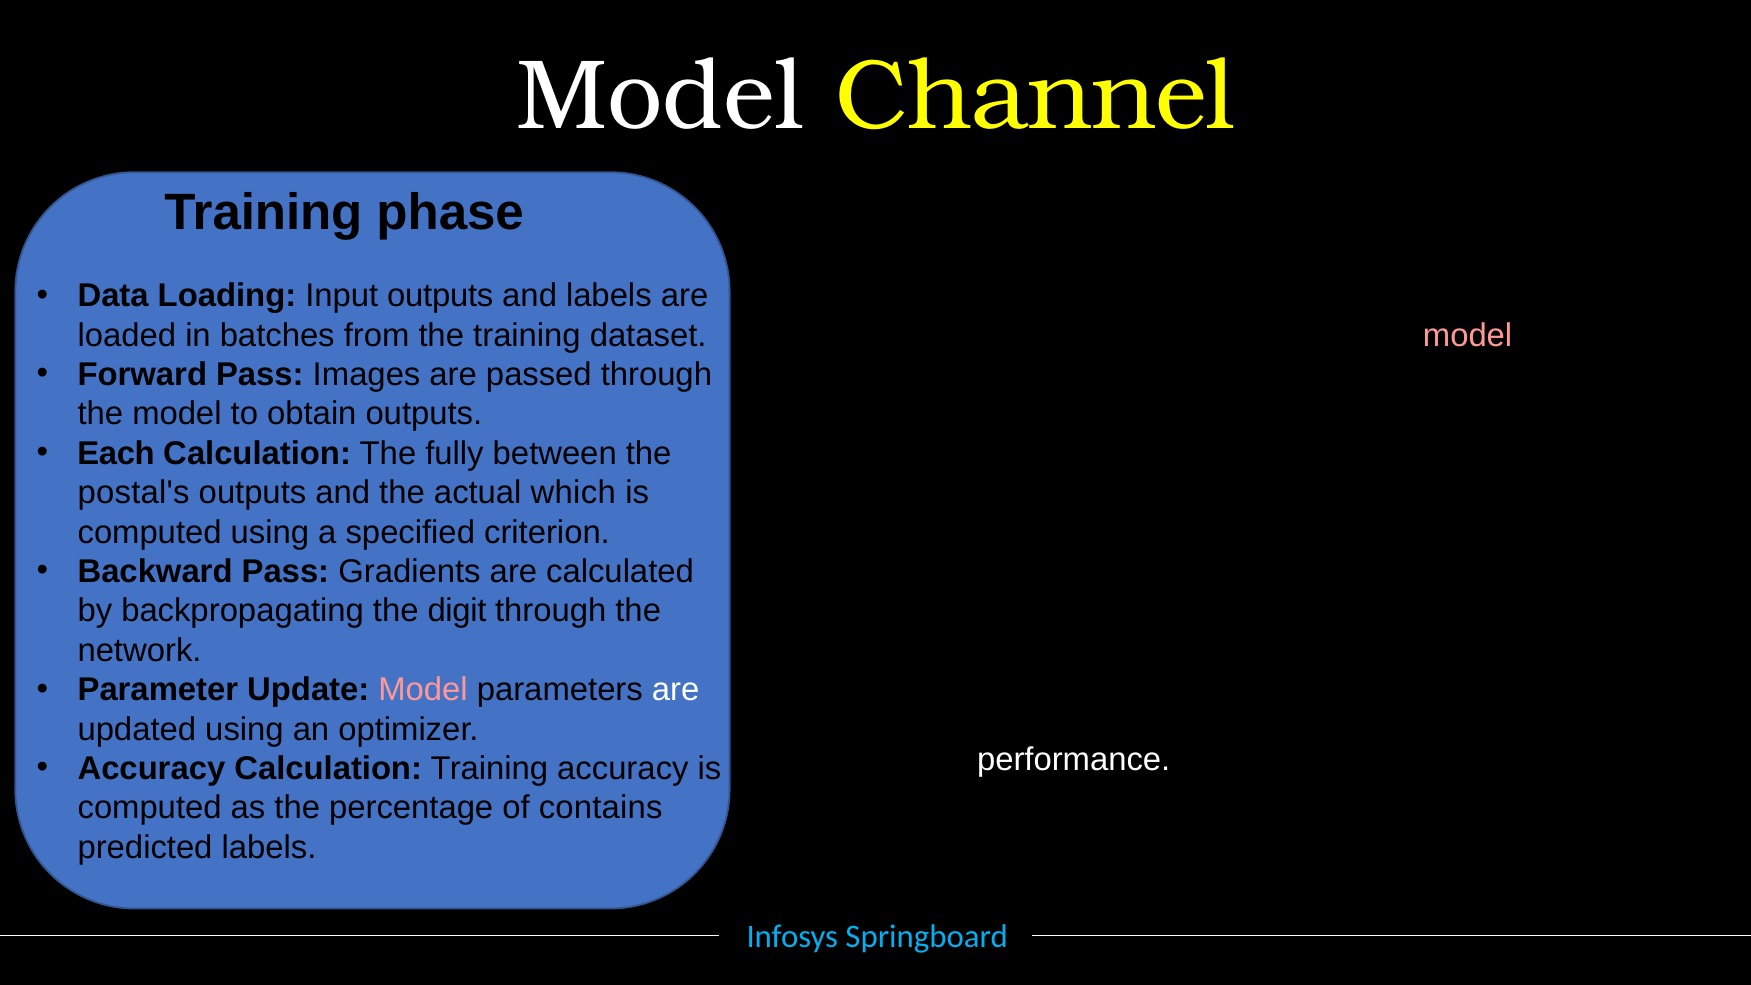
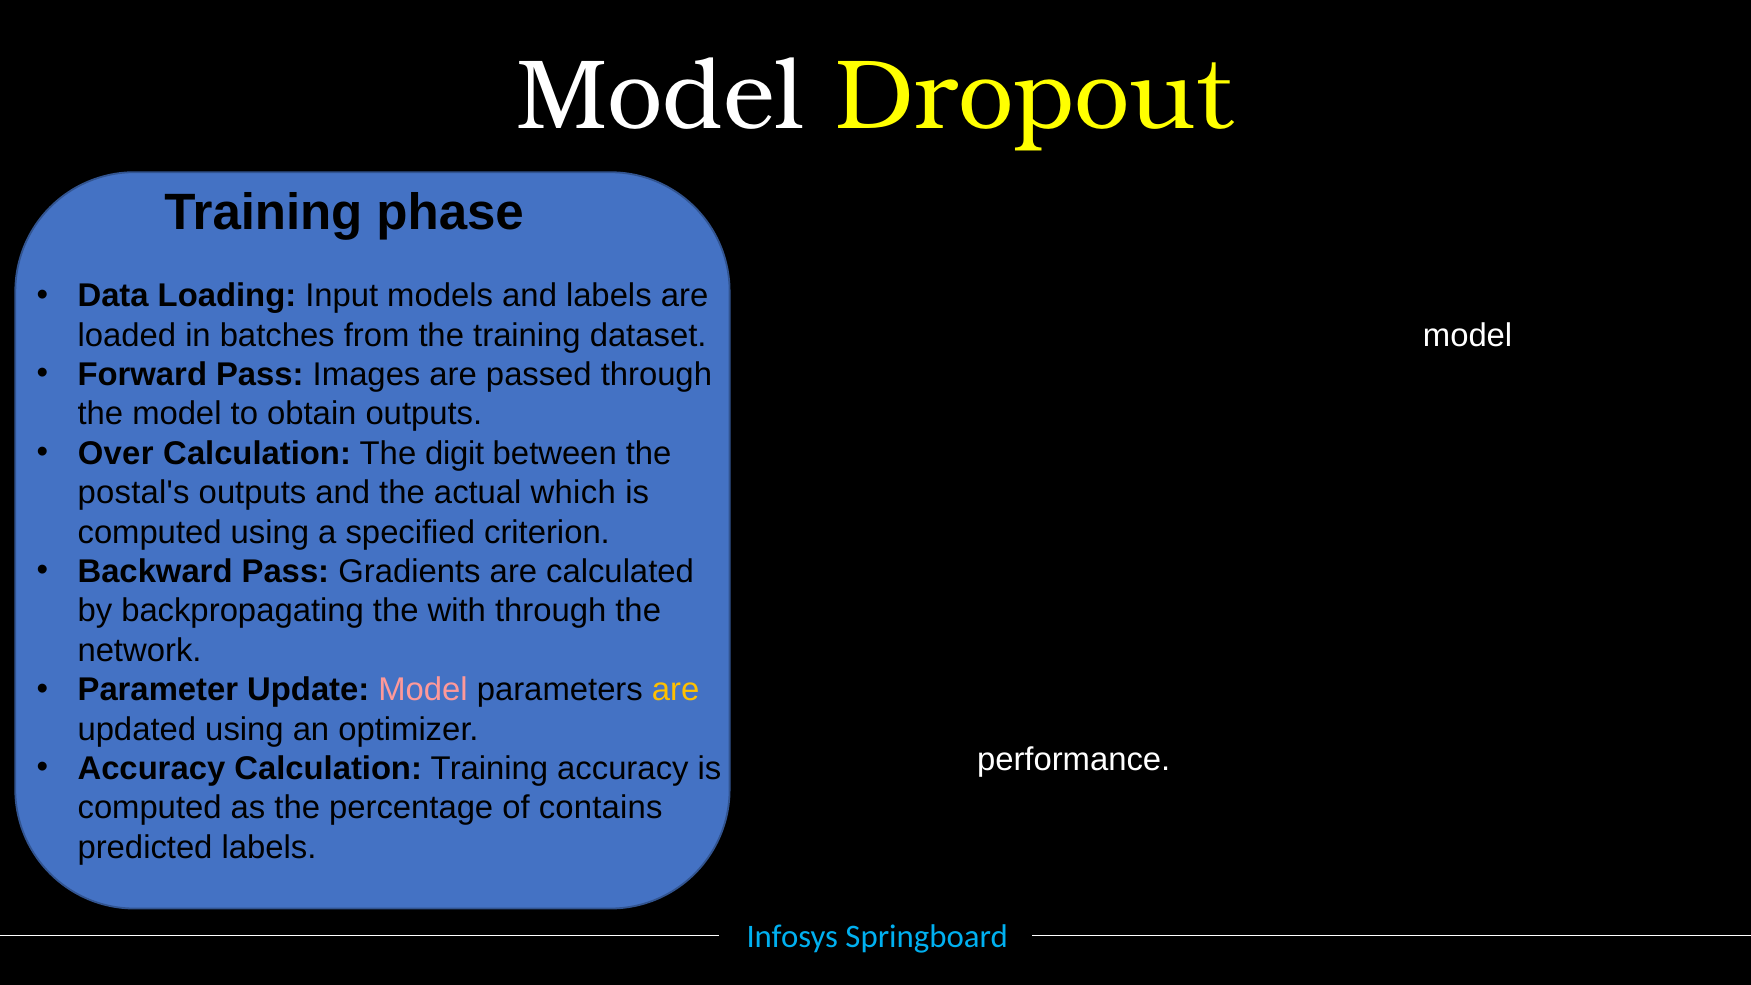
Channel: Channel -> Dropout (1035, 96)
Input outputs: outputs -> models (440, 296)
model colour: pink -> white (1468, 335)
Each: Each -> Over (116, 454)
fully: fully -> digit (455, 454)
digit: digit -> with (457, 611)
are colour: white -> yellow (676, 690)
